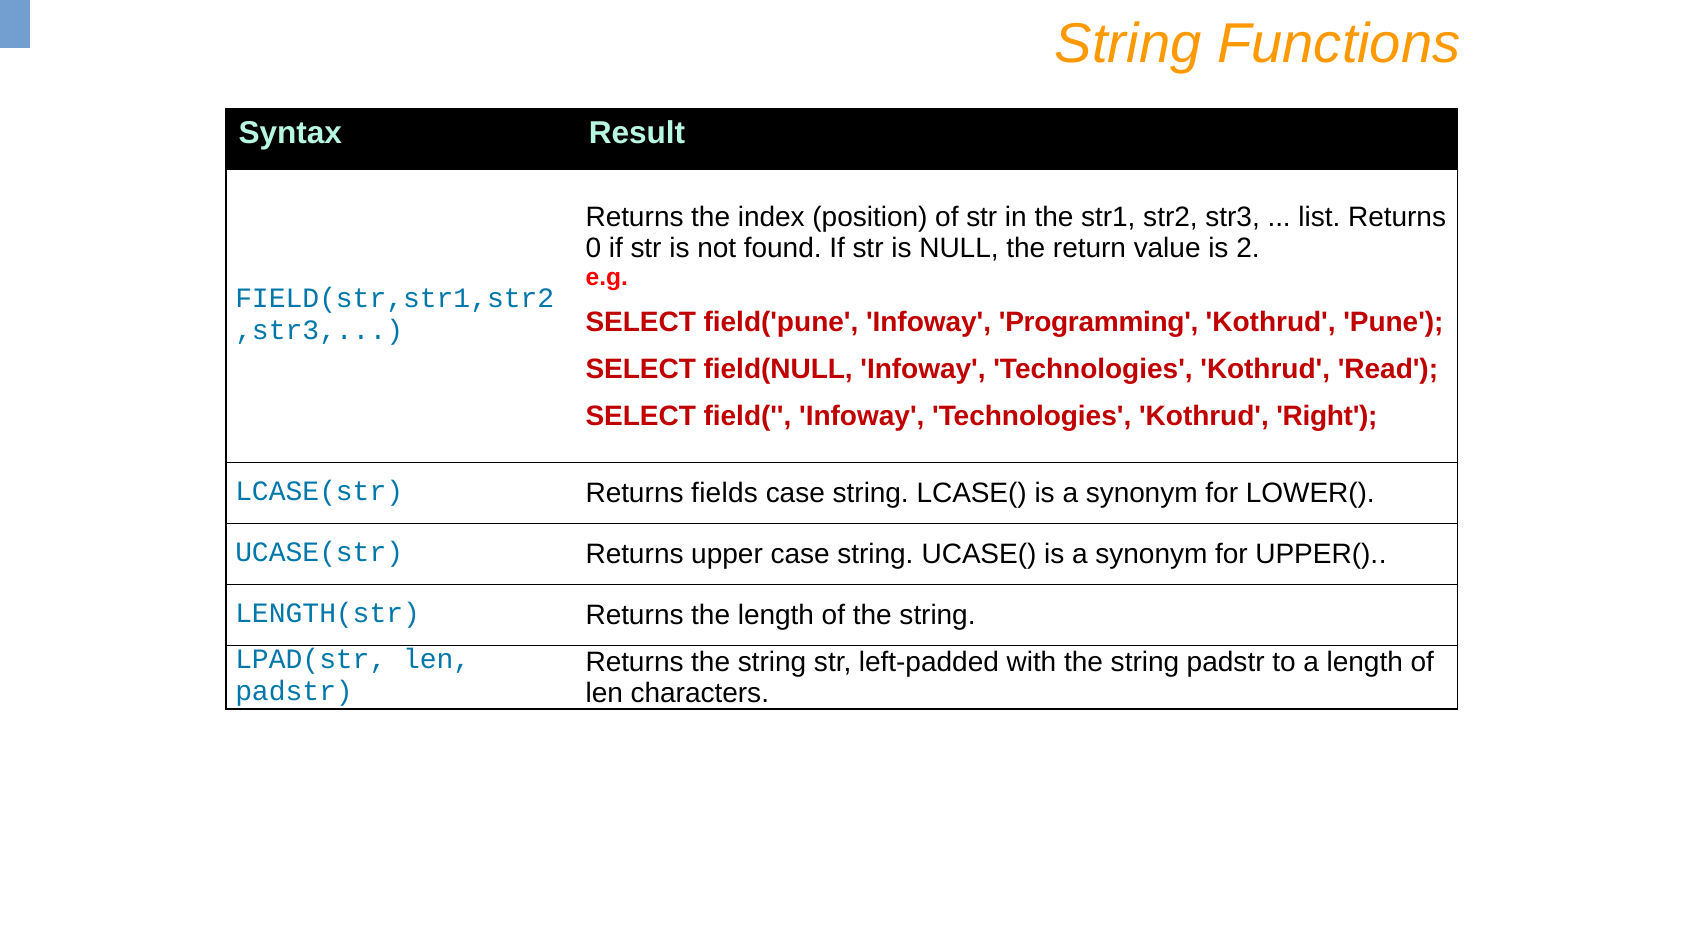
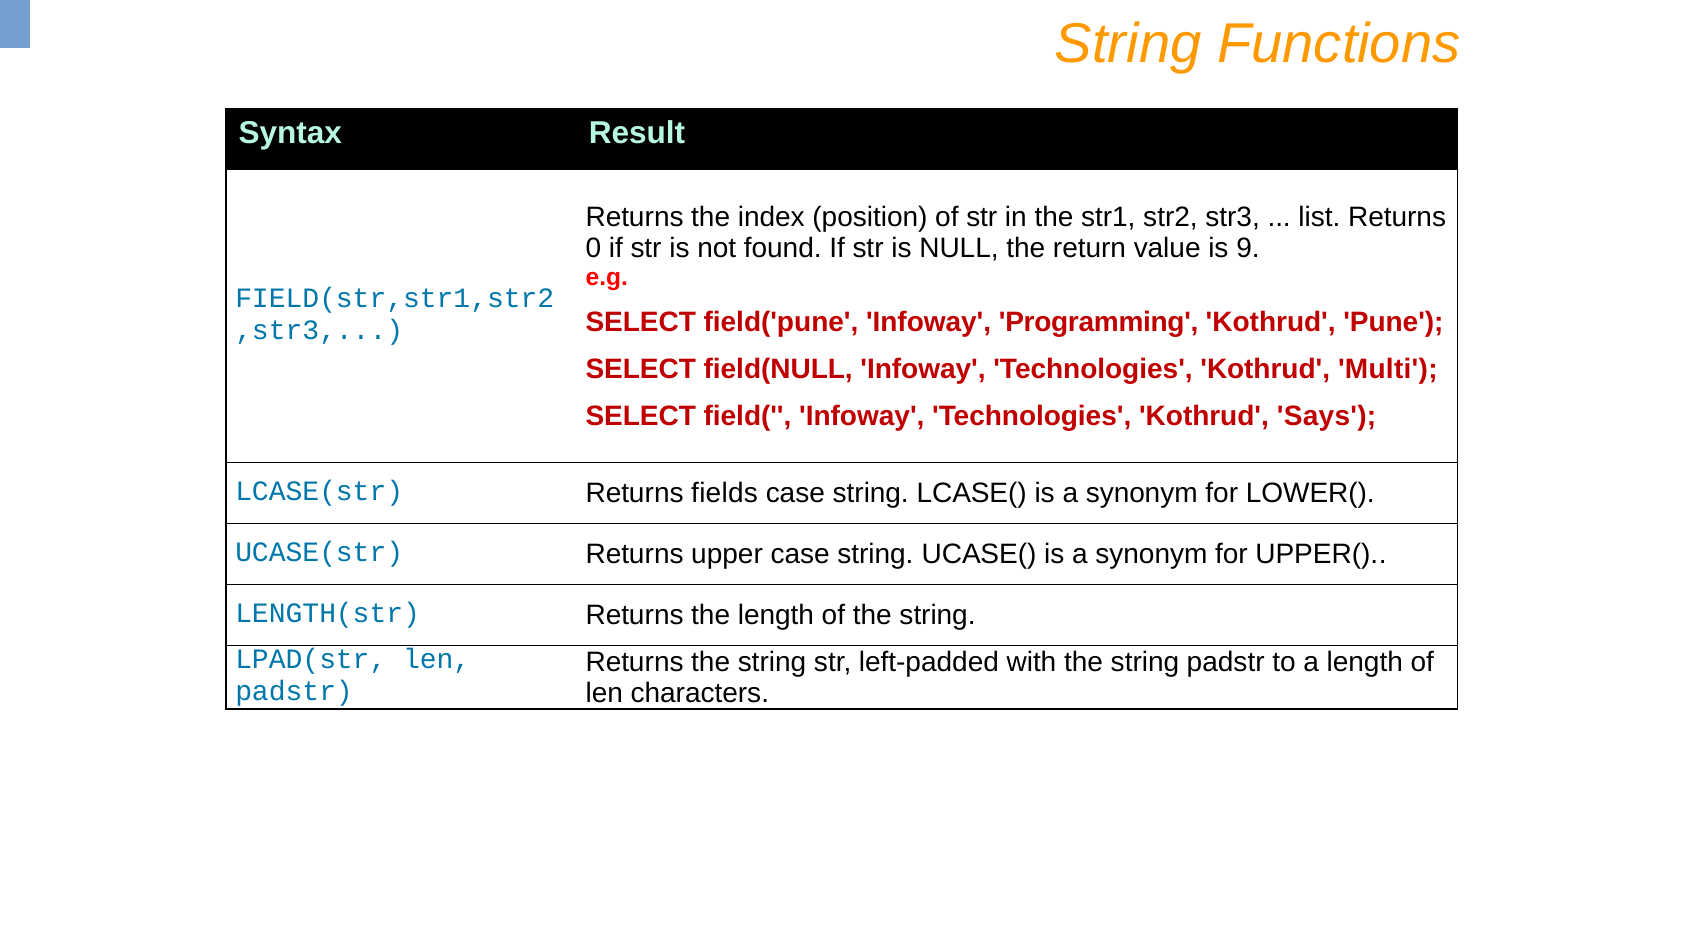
2: 2 -> 9 (1248, 248)
Read: Read -> Multi (1388, 369)
Right: Right -> Says (1327, 416)
